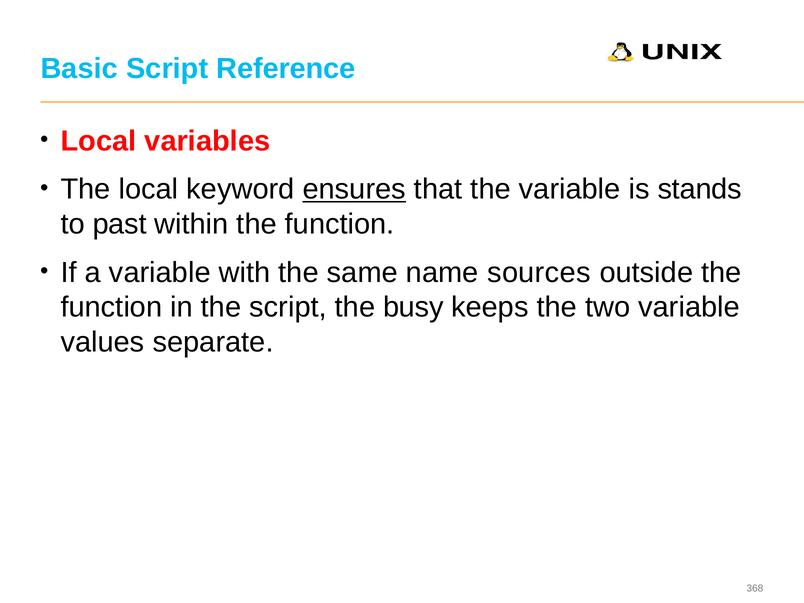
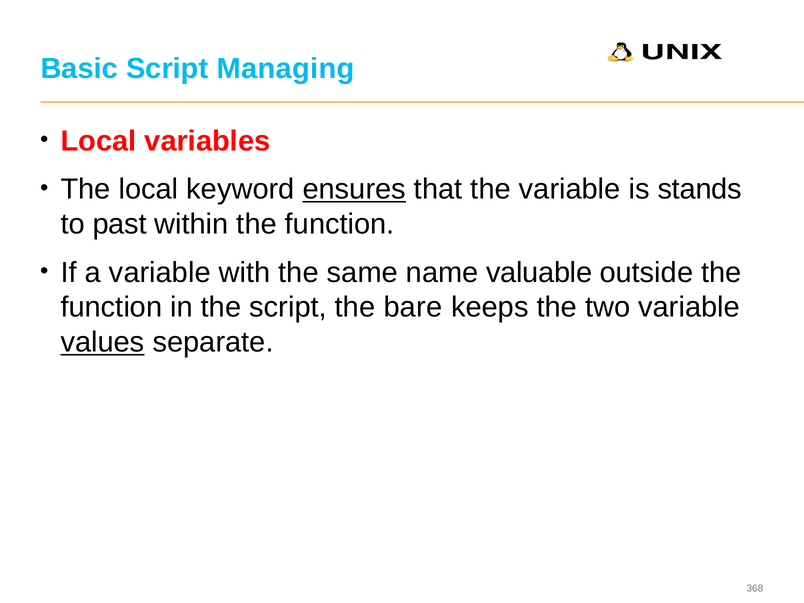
Reference: Reference -> Managing (286, 69)
sources: sources -> valuable (539, 272)
busy: busy -> bare (413, 307)
values underline: none -> present (103, 342)
